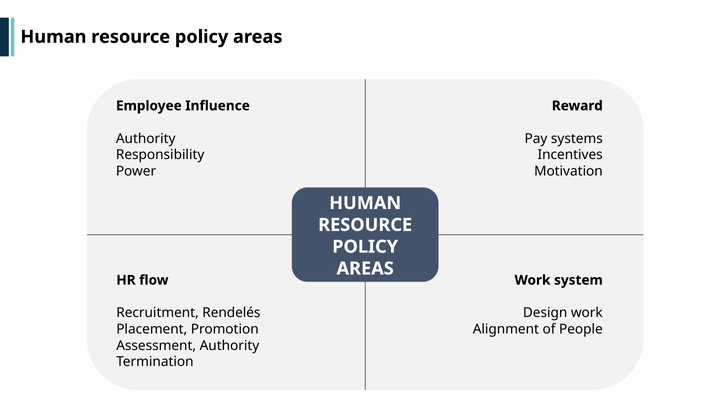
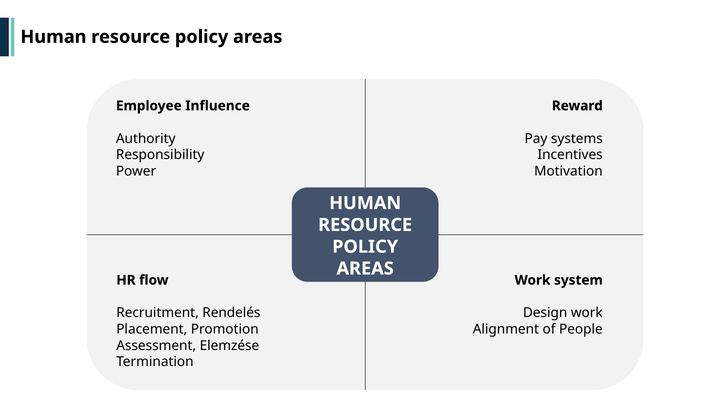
Assessment Authority: Authority -> Elemzése (229, 346)
